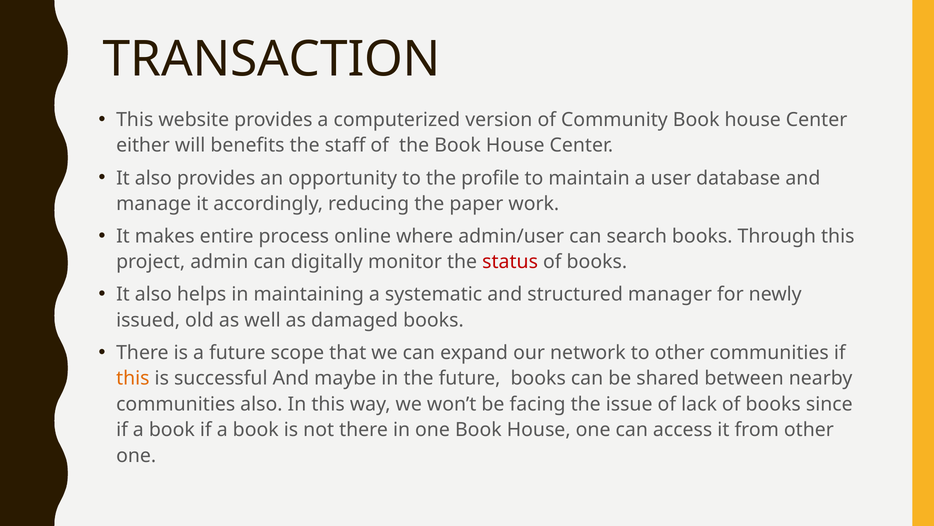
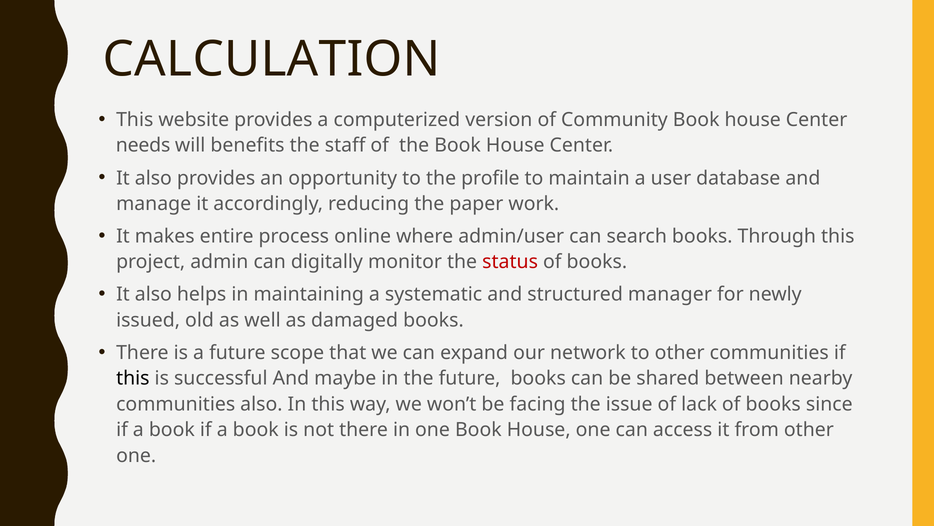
TRANSACTION: TRANSACTION -> CALCULATION (272, 59)
either: either -> needs (143, 145)
this colour: orange -> black (133, 378)
